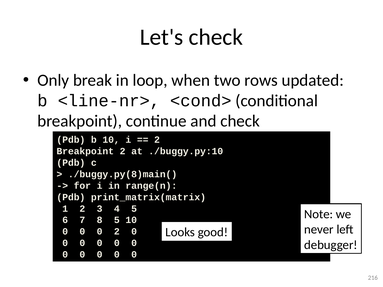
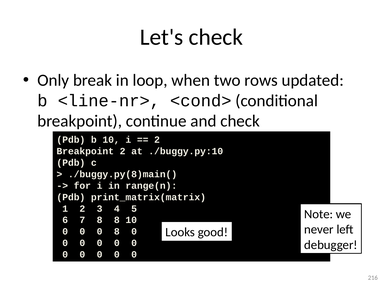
8 5: 5 -> 8 (117, 220)
0 2: 2 -> 8 (117, 232)
